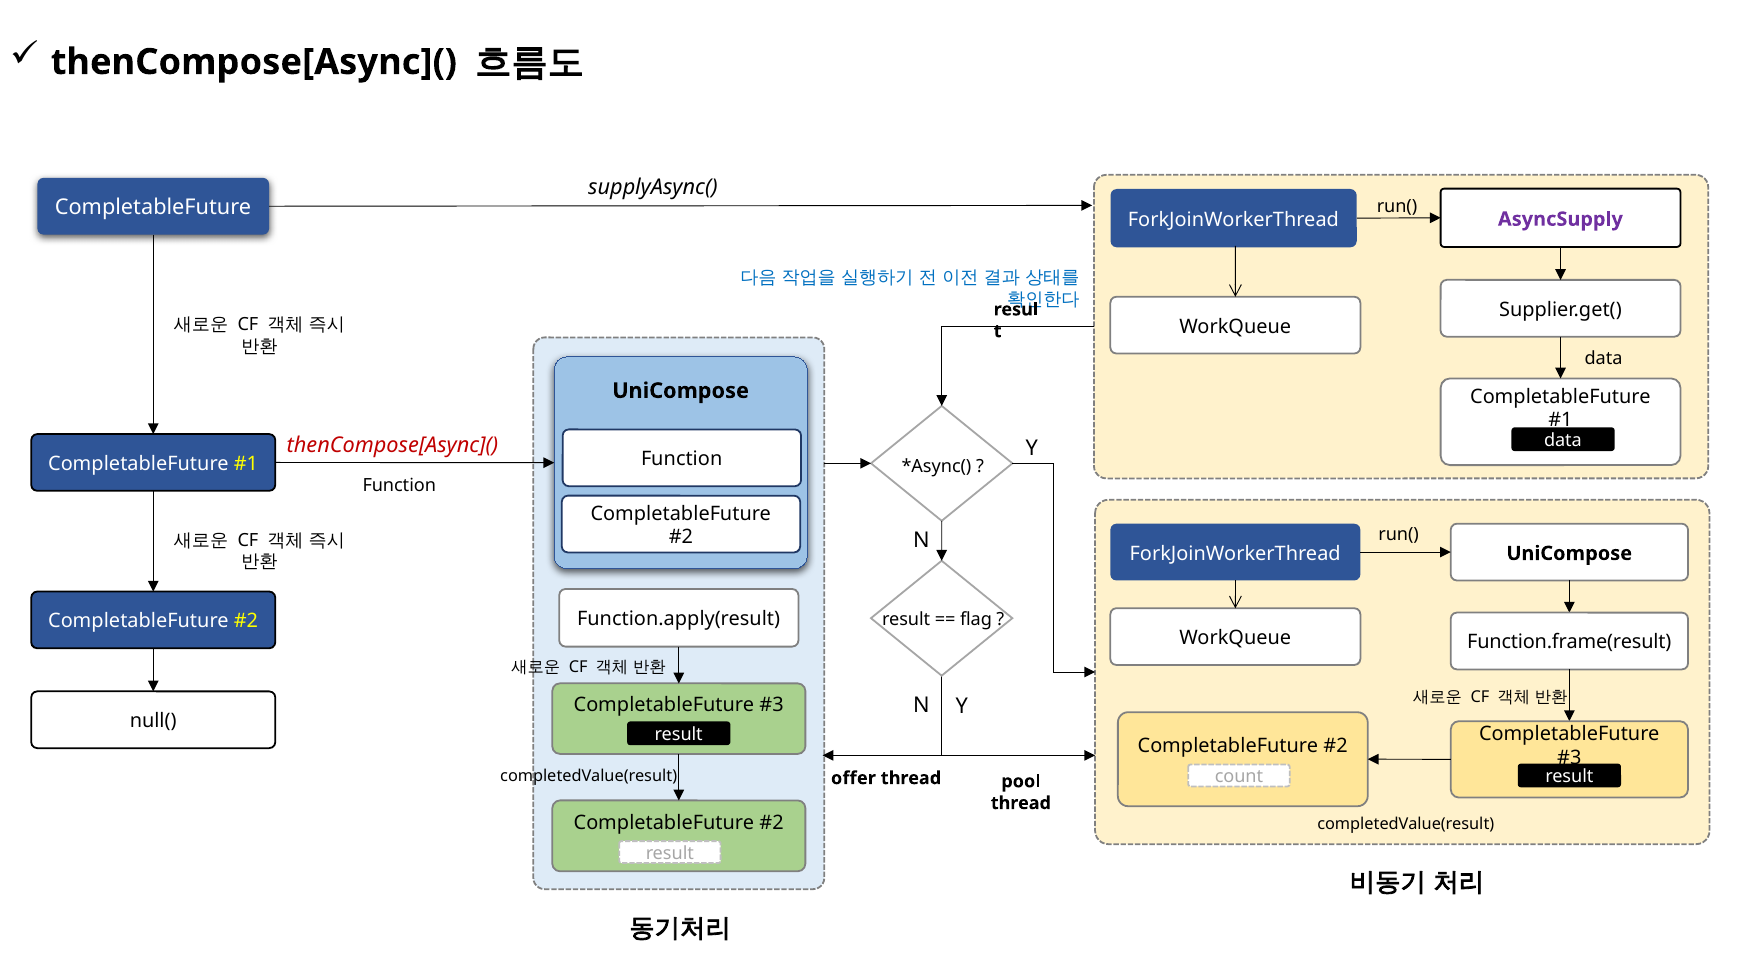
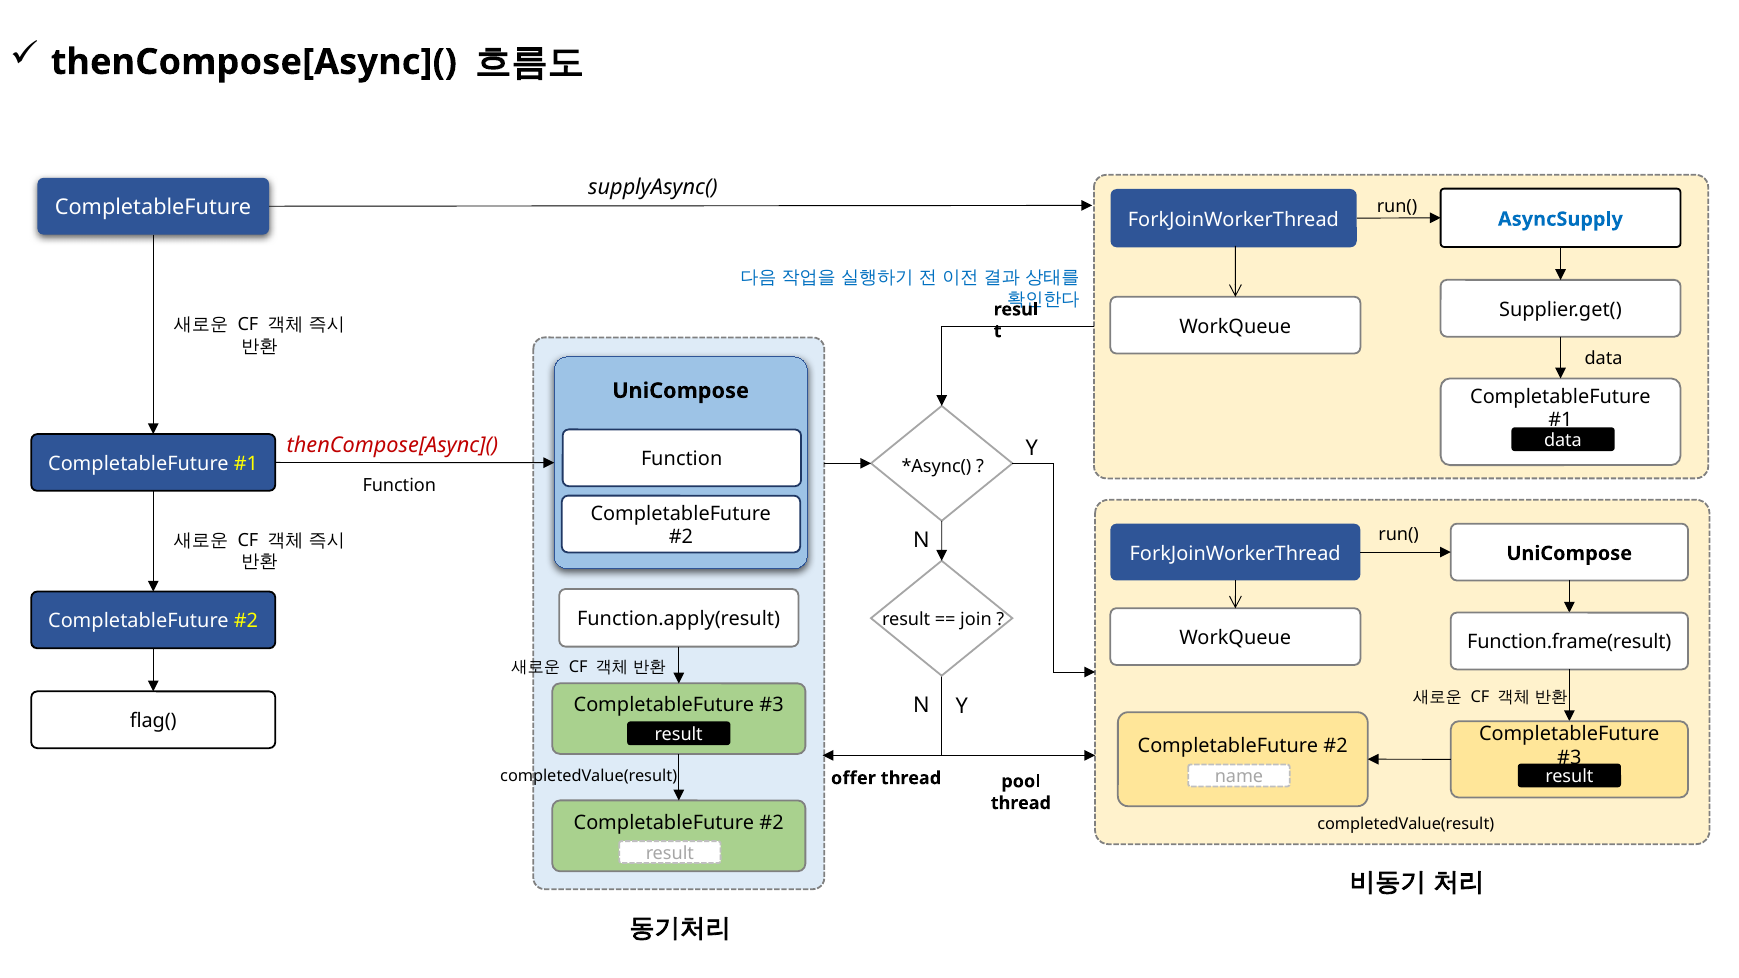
AsyncSupply colour: purple -> blue (1560, 219)
flag: flag -> join (976, 619)
null(: null( -> flag( (153, 721)
count: count -> name (1239, 777)
